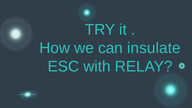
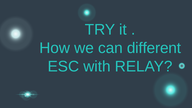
insulate: insulate -> different (154, 48)
